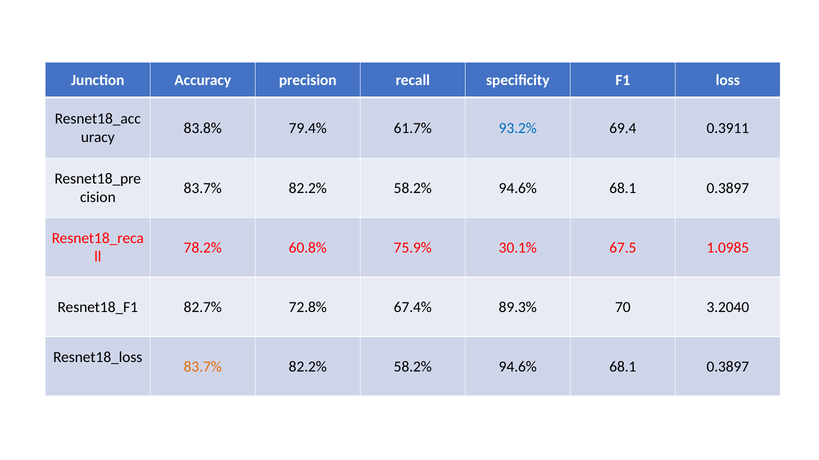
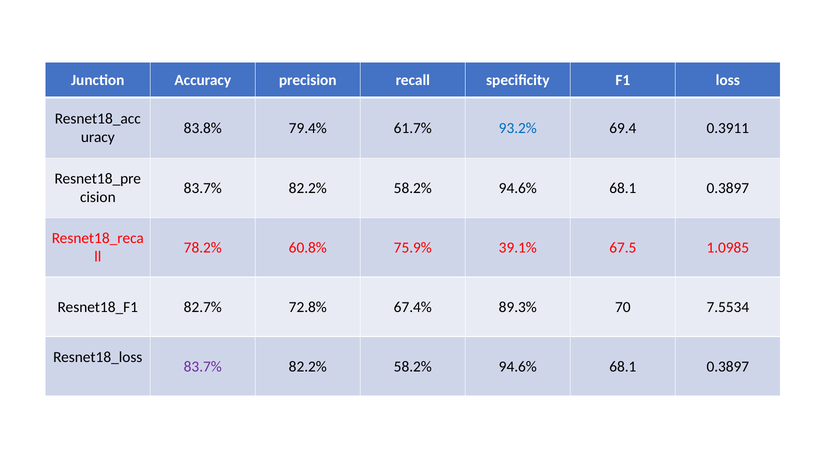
30.1%: 30.1% -> 39.1% (518, 248)
3.2040: 3.2040 -> 7.5534 (728, 307)
83.7% colour: orange -> purple (203, 367)
